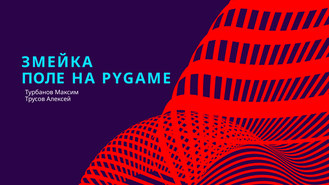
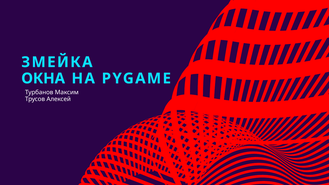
ПОЛЕ: ПОЛЕ -> ОКНА (43, 78)
